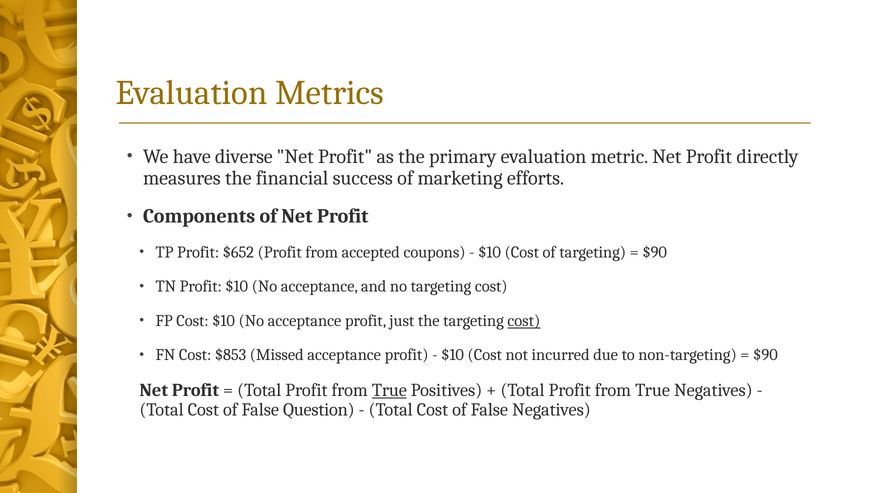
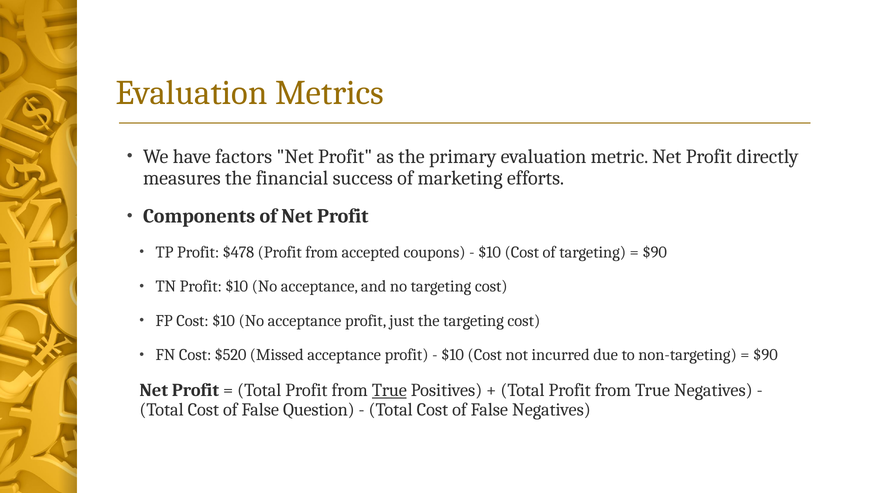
diverse: diverse -> factors (244, 156)
$652: $652 -> $478 (238, 252)
cost underline: present -> none (524, 321)
$853: $853 -> $520 (231, 355)
